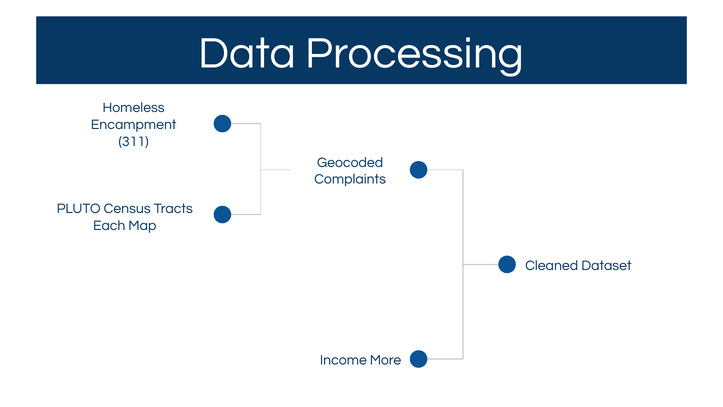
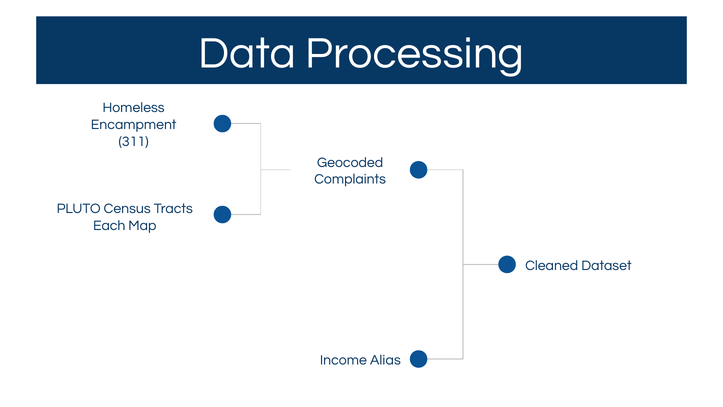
More: More -> Alias (385, 360)
